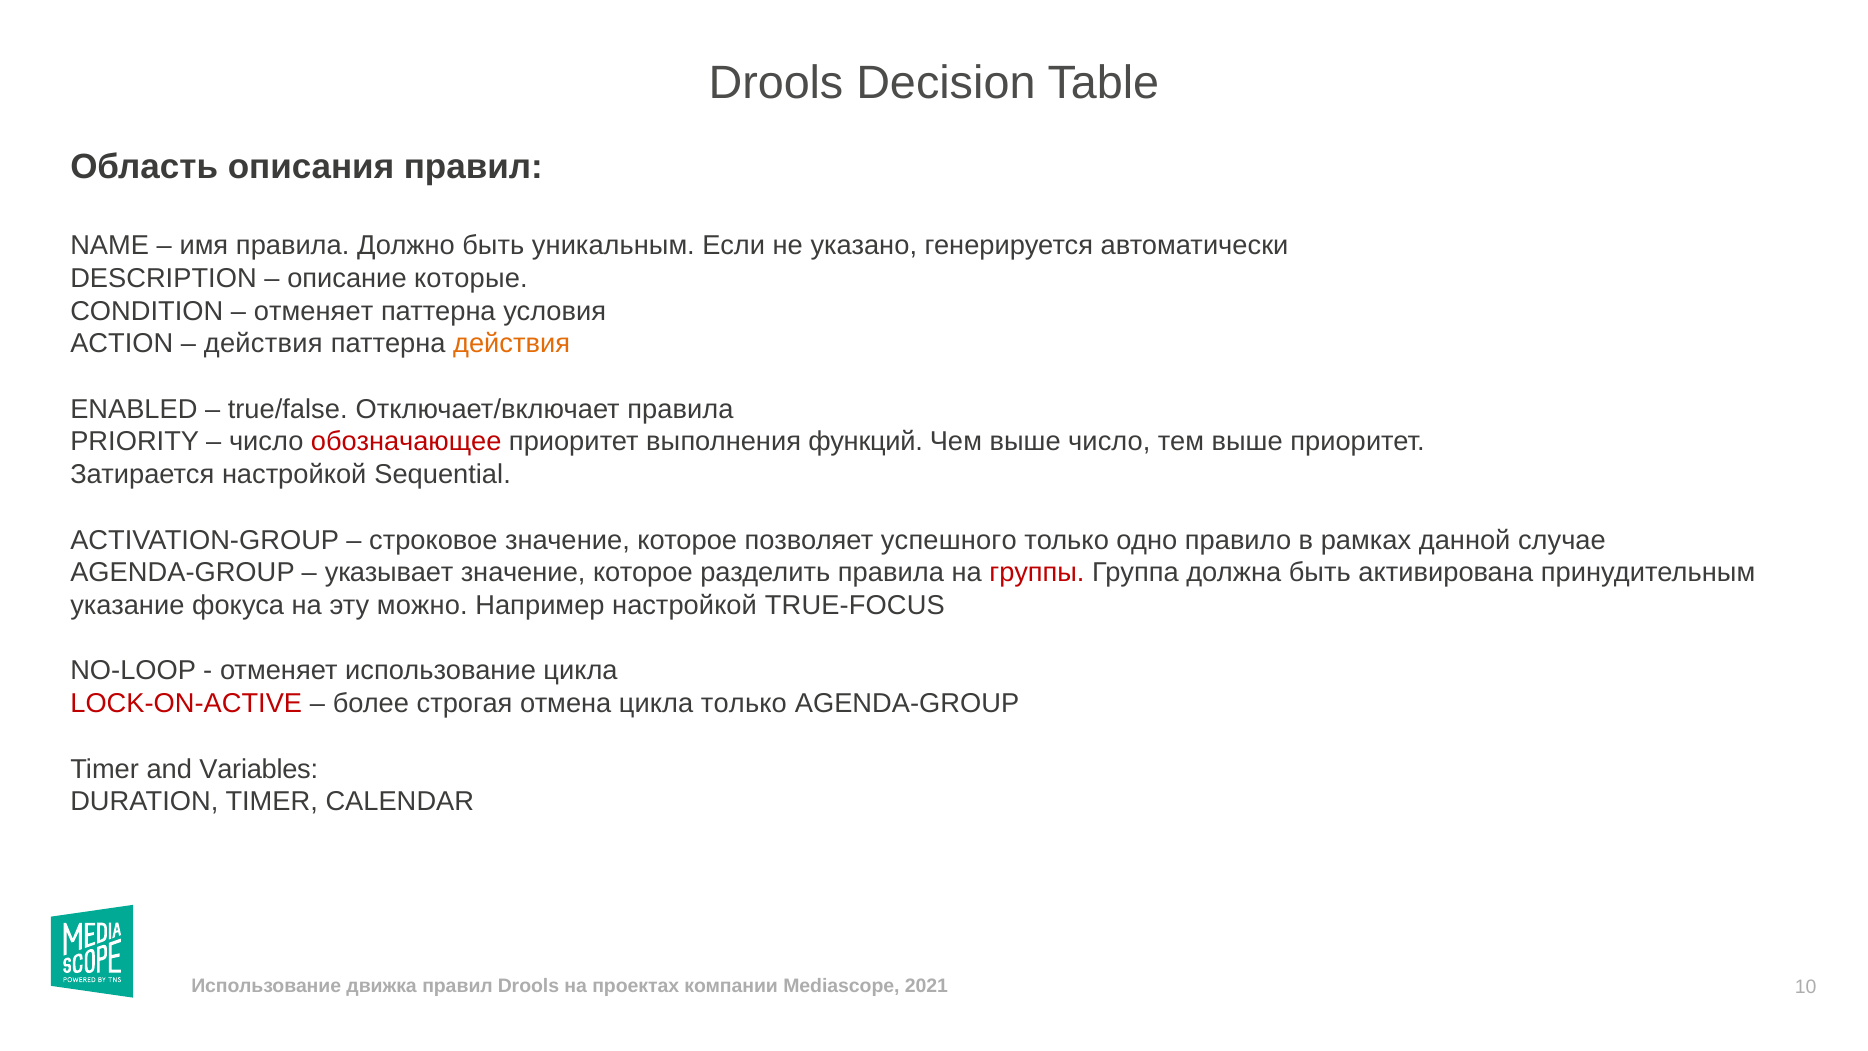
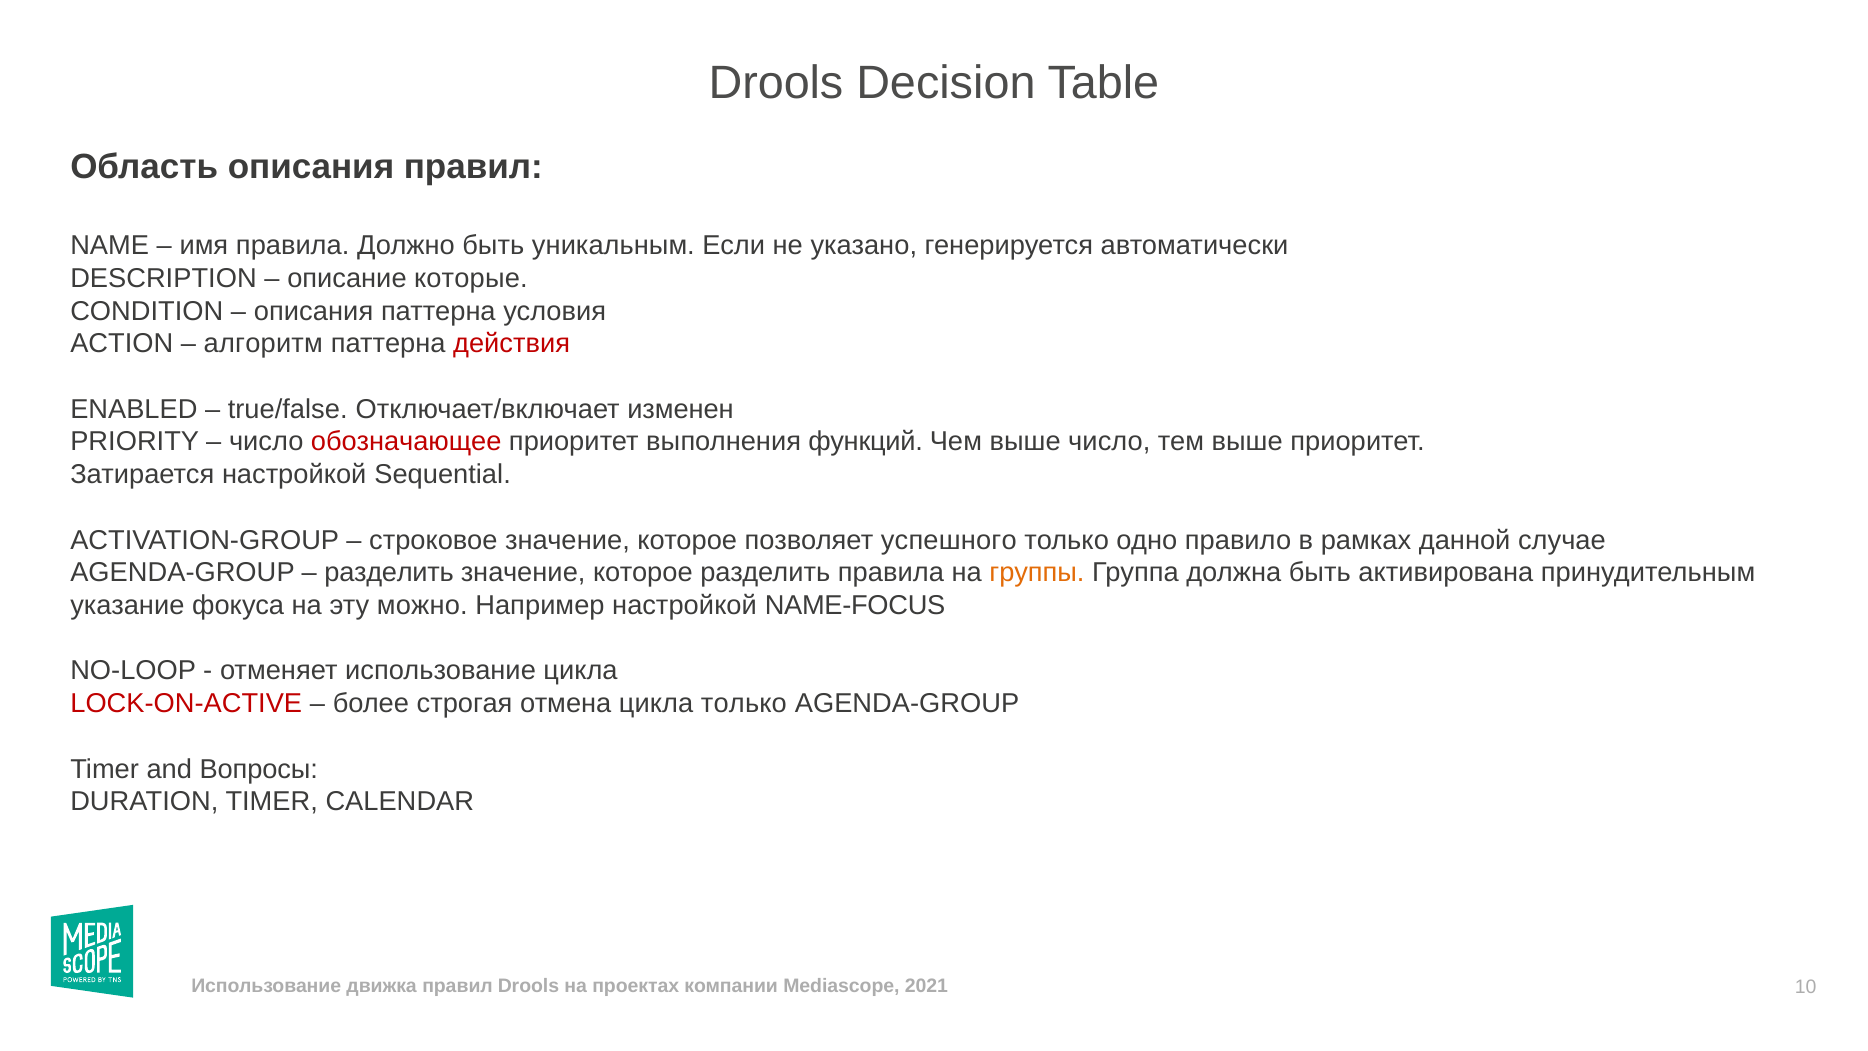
отменяет: отменяет -> описания (314, 311)
действия: действия -> алгоритм (263, 344)
действия colour: orange -> red (512, 344)
Отключает/включает правила: правила -> изменен (680, 409)
указывает: указывает -> разделить (389, 573)
группы colour: red -> orange (1037, 573)
TRUE-FOCUS: TRUE-FOCUS -> NAME-FOCUS (855, 605)
Variables: Variables -> Вопросы (259, 769)
